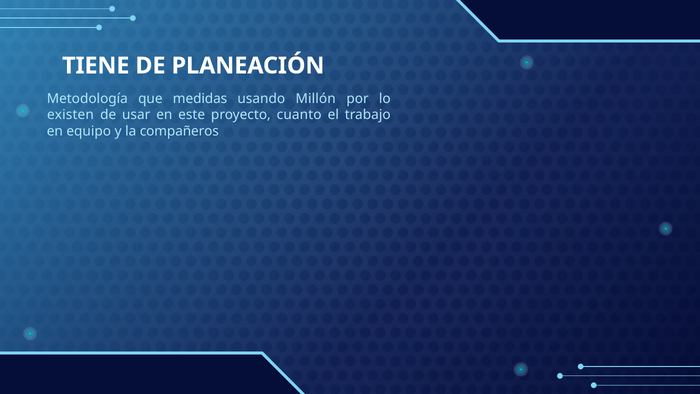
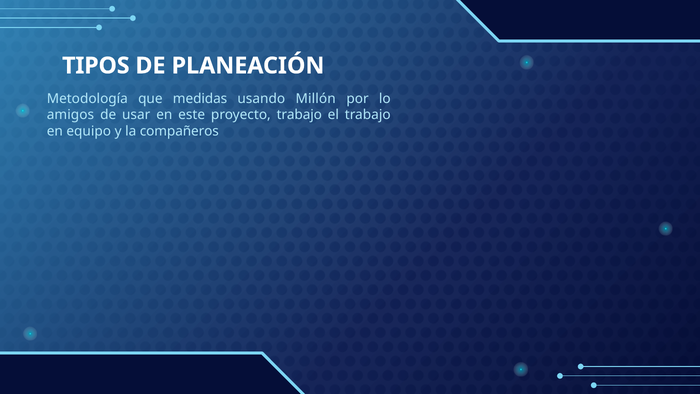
TIENE: TIENE -> TIPOS (96, 66)
existen: existen -> amigos (70, 115)
proyecto cuanto: cuanto -> trabajo (299, 115)
